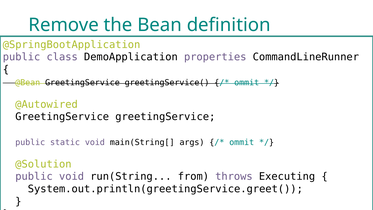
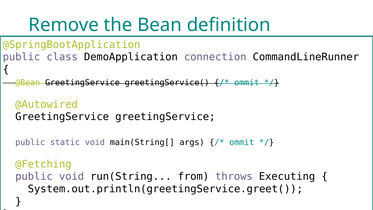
properties: properties -> connection (215, 57)
@Solution: @Solution -> @Fetching (43, 164)
